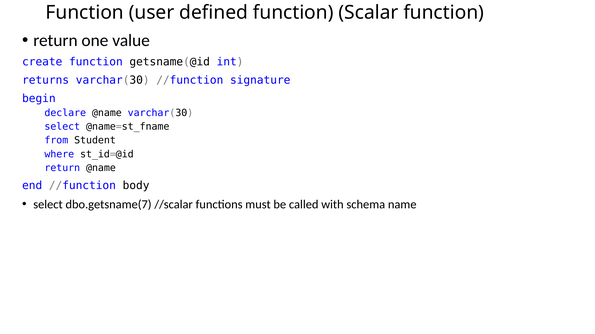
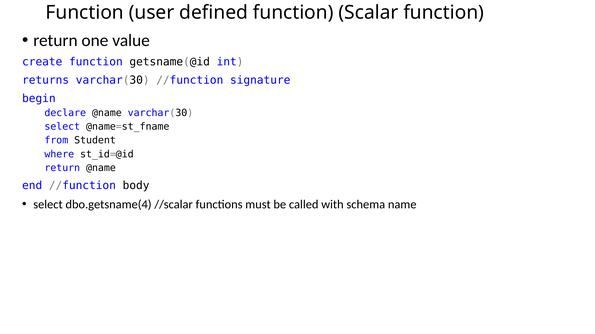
dbo.getsname(7: dbo.getsname(7 -> dbo.getsname(4 (109, 205)
